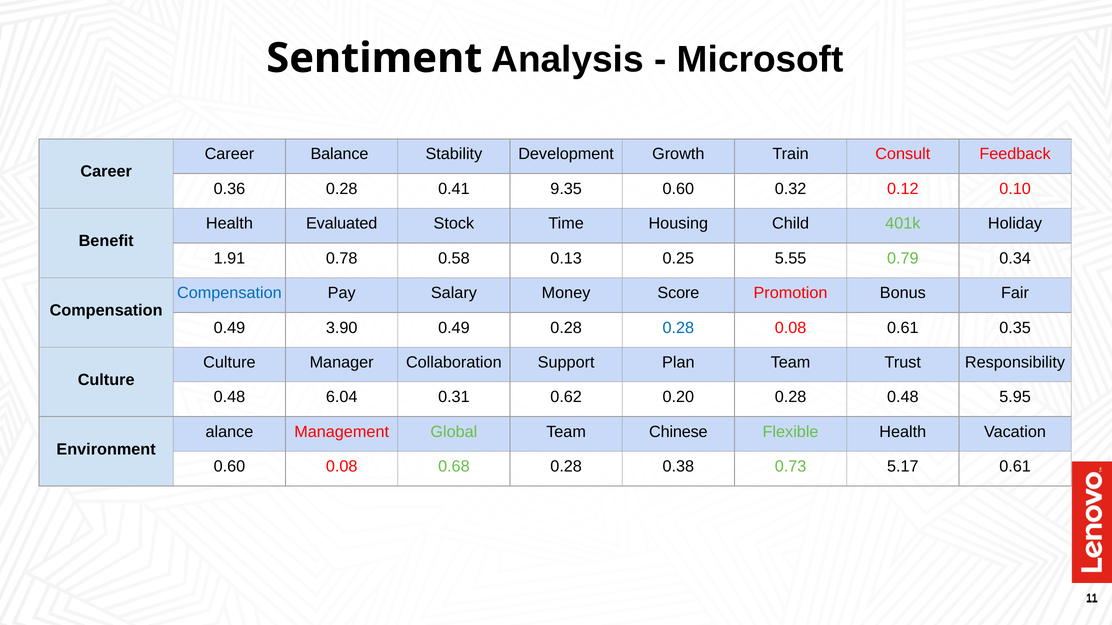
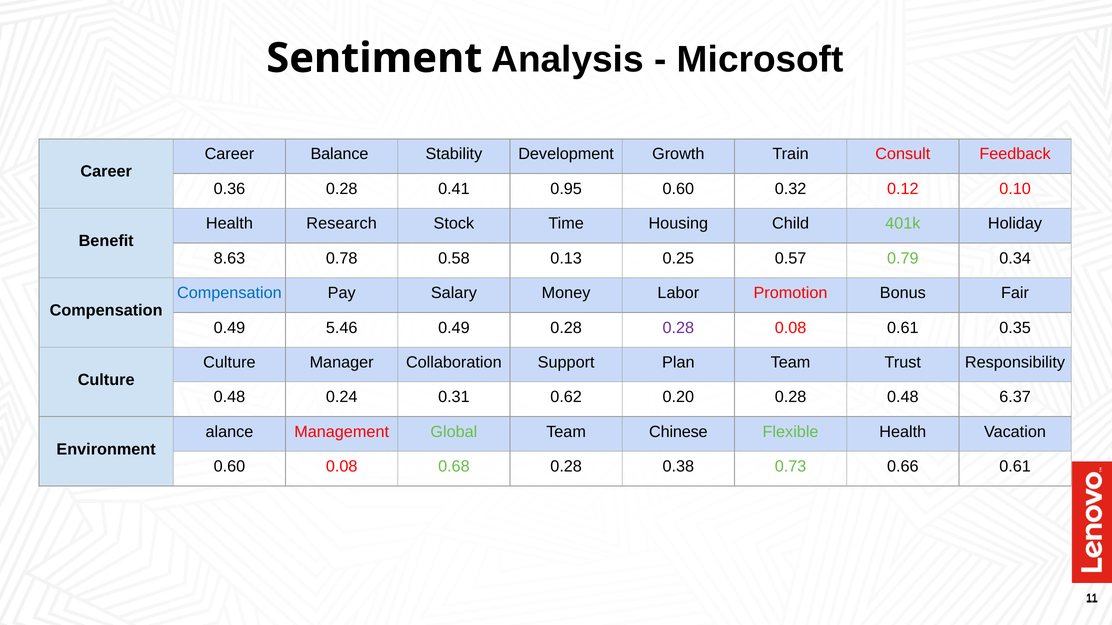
9.35: 9.35 -> 0.95 (566, 189)
Evaluated: Evaluated -> Research (342, 224)
1.91: 1.91 -> 8.63 (229, 258)
5.55: 5.55 -> 0.57 (791, 258)
Score: Score -> Labor (678, 293)
3.90: 3.90 -> 5.46 (342, 328)
0.28 colour: blue -> purple (678, 328)
6.04: 6.04 -> 0.24 (342, 397)
5.95: 5.95 -> 6.37 (1015, 397)
5.17: 5.17 -> 0.66 (903, 467)
